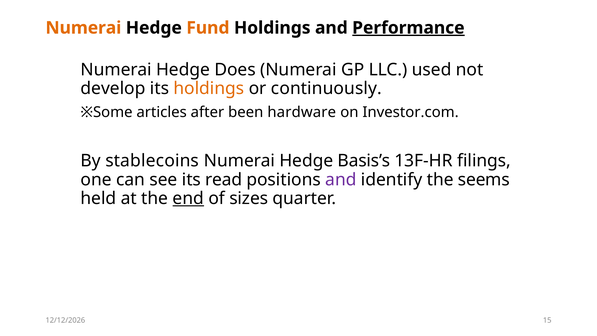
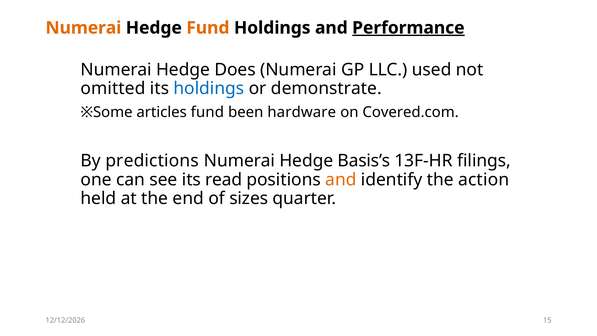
develop: develop -> omitted (113, 88)
holdings colour: orange -> blue (209, 88)
continuously: continuously -> demonstrate (326, 88)
articles after: after -> fund (207, 112)
Investor.com: Investor.com -> Covered.com (411, 112)
stablecoins: stablecoins -> predictions (152, 161)
and colour: purple -> orange (341, 179)
seems: seems -> action (484, 179)
end underline: present -> none (188, 198)
